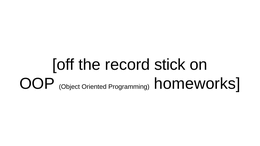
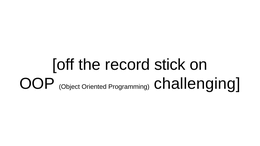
homeworks: homeworks -> challenging (197, 84)
